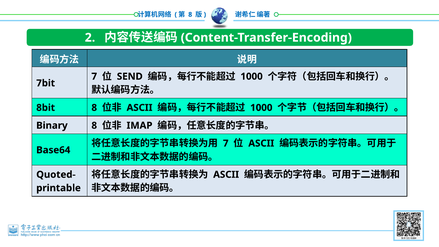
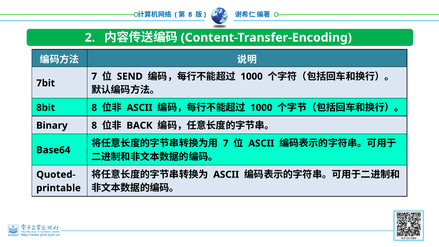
IMAP: IMAP -> BACK (140, 125)
